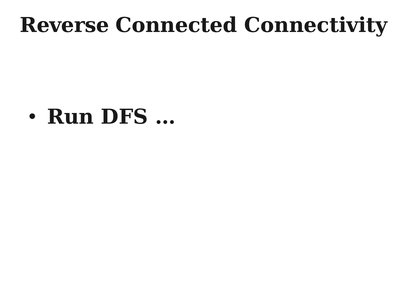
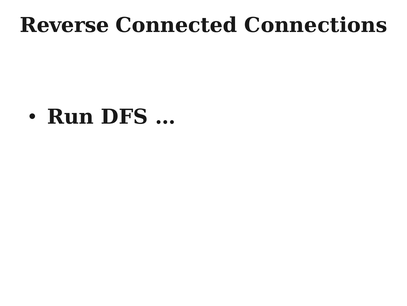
Connectivity: Connectivity -> Connections (316, 25)
